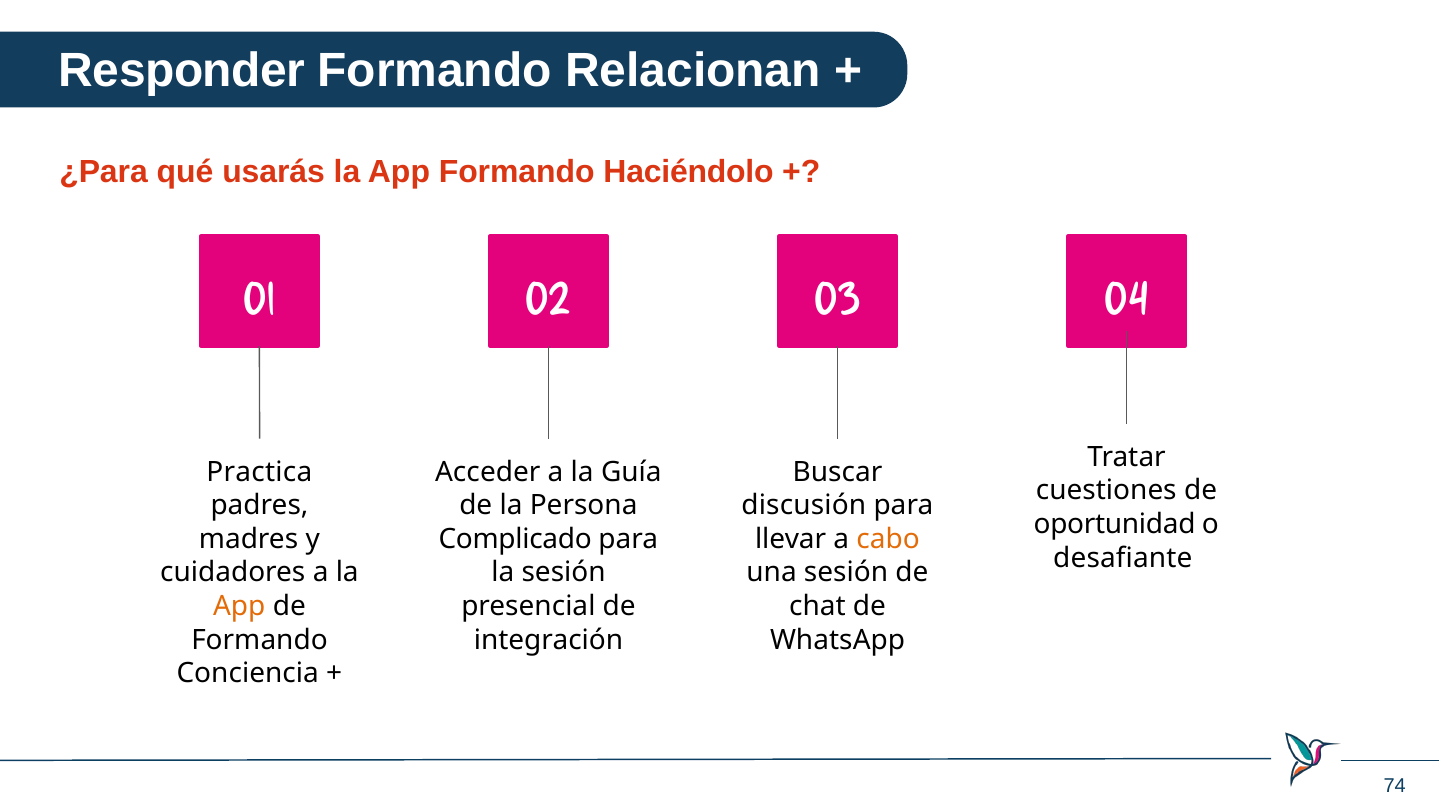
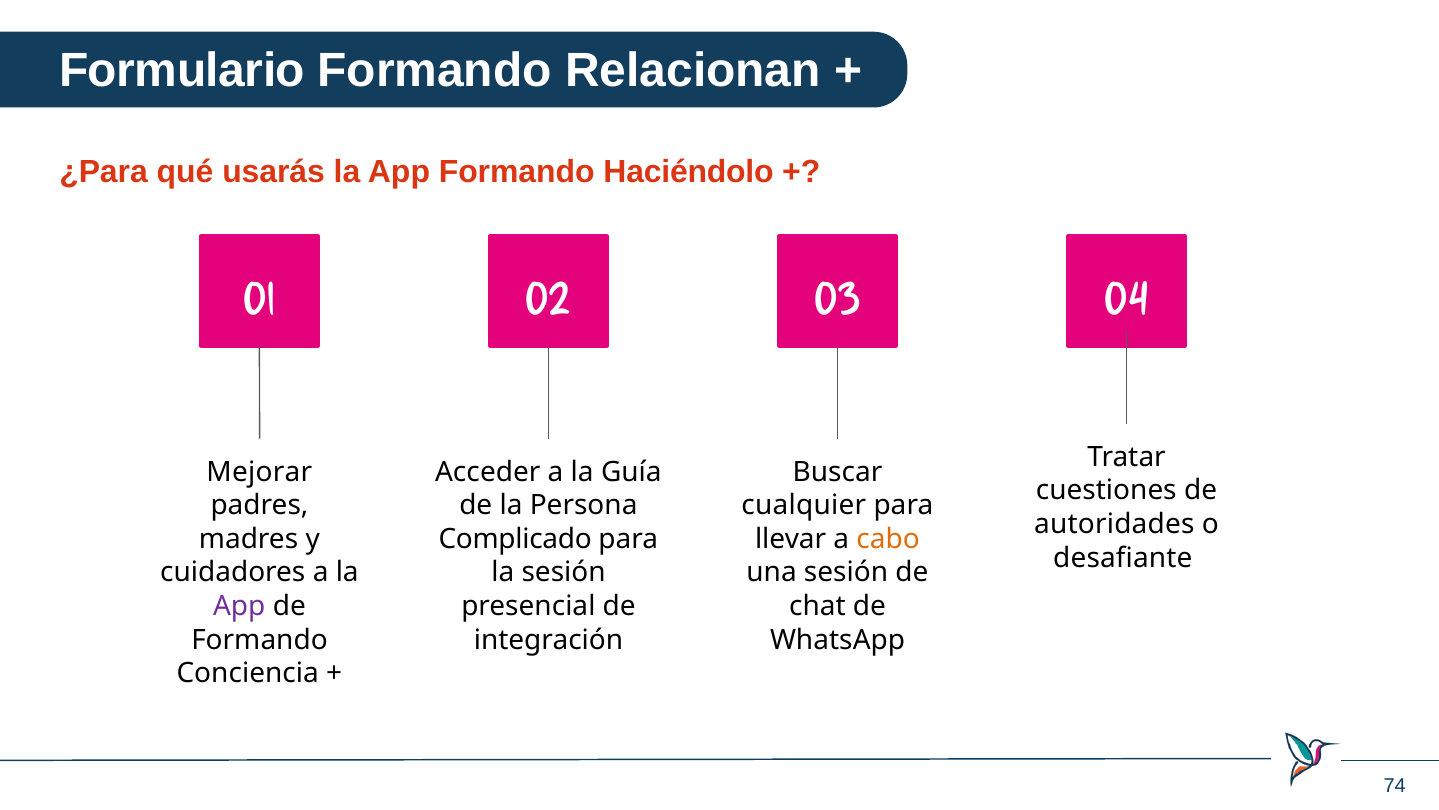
Responder: Responder -> Formulario (182, 70)
Practica: Practica -> Mejorar (259, 472)
discusión: discusión -> cualquier (804, 505)
oportunidad: oportunidad -> autoridades (1114, 524)
App colour: orange -> purple (239, 606)
